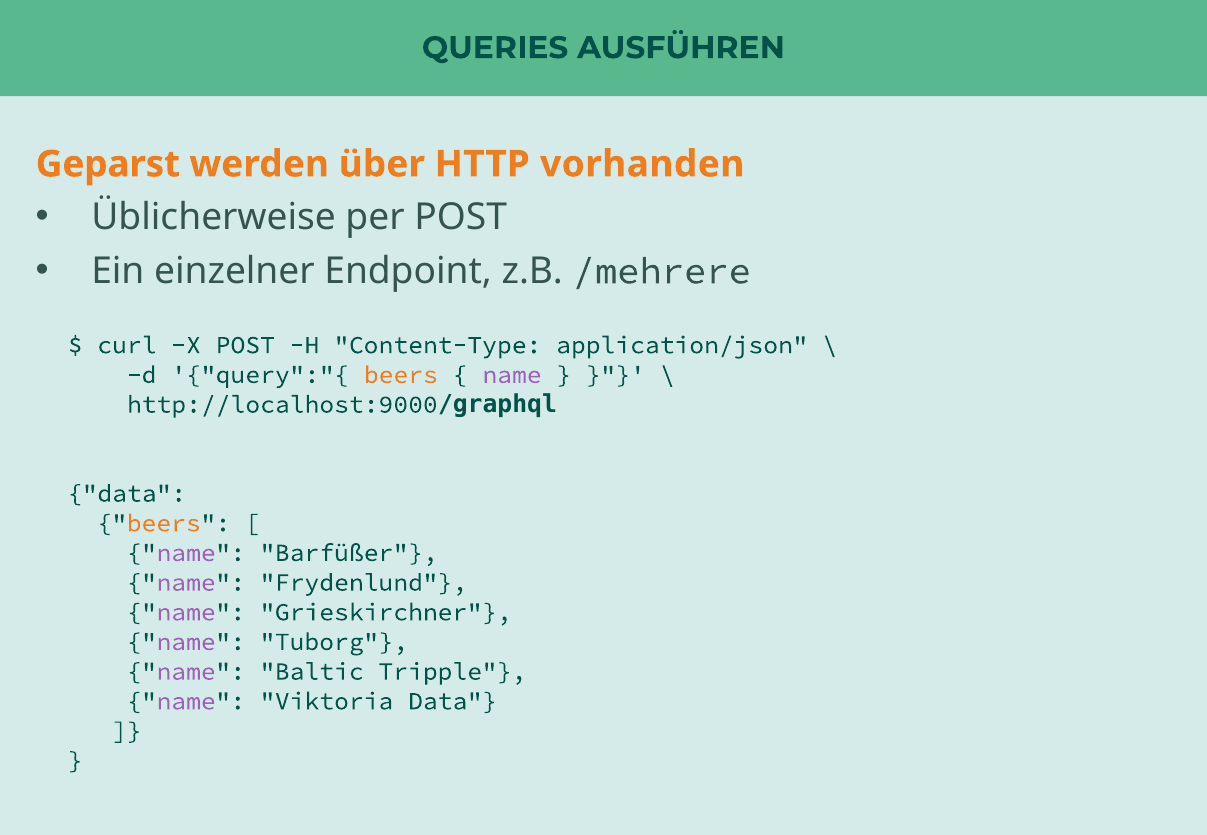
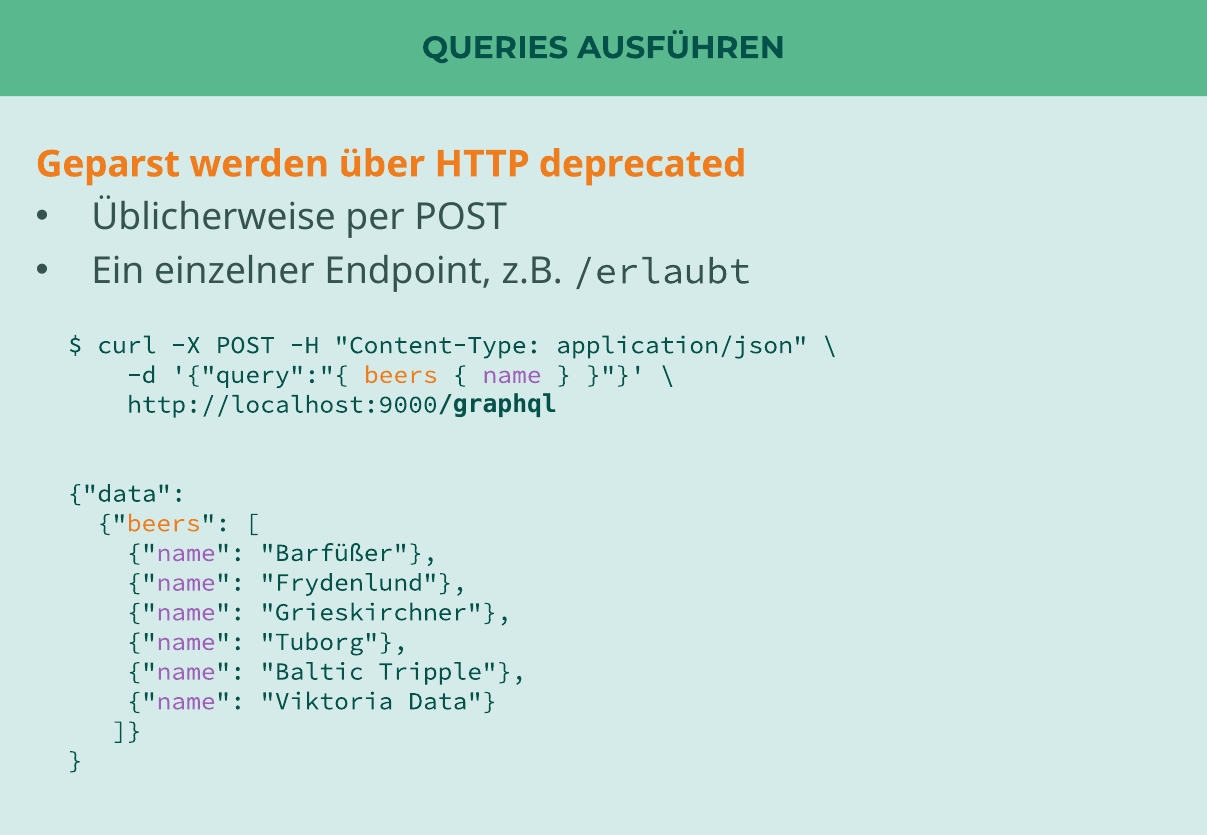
vorhanden: vorhanden -> deprecated (643, 164)
/mehrere: /mehrere -> /erlaubt (662, 271)
